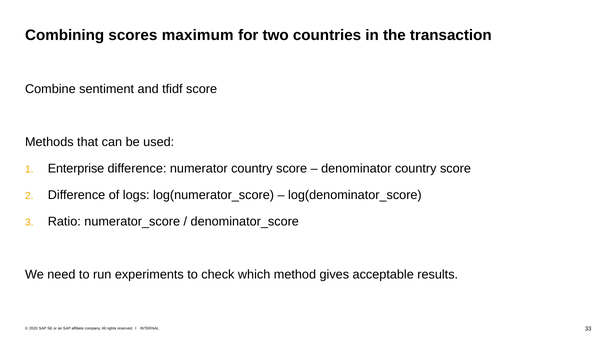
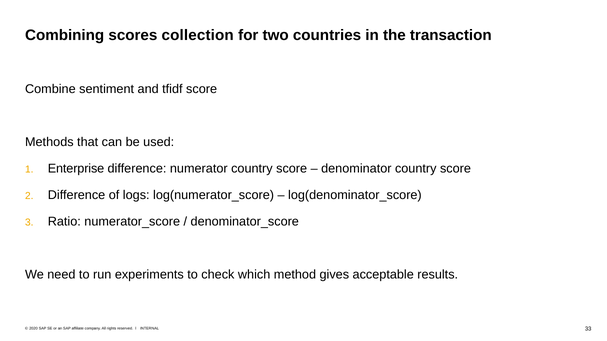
maximum: maximum -> collection (198, 35)
